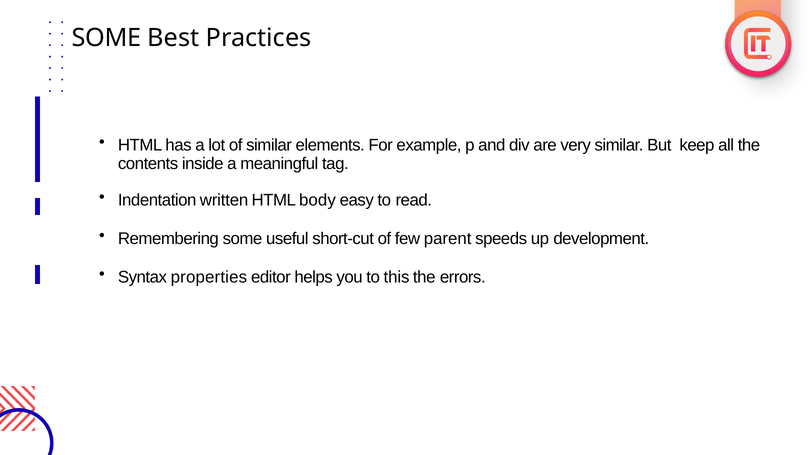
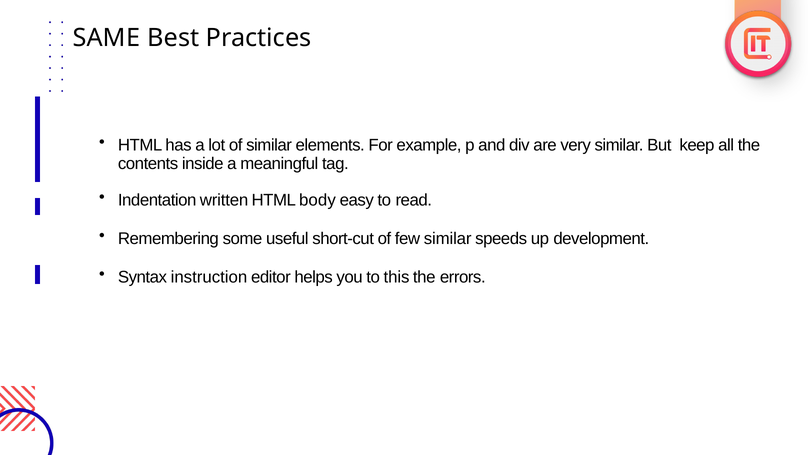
SOME: SOME -> SAME (106, 38)
few parent: parent -> similar (448, 238)
properties: properties -> instruction (209, 277)
